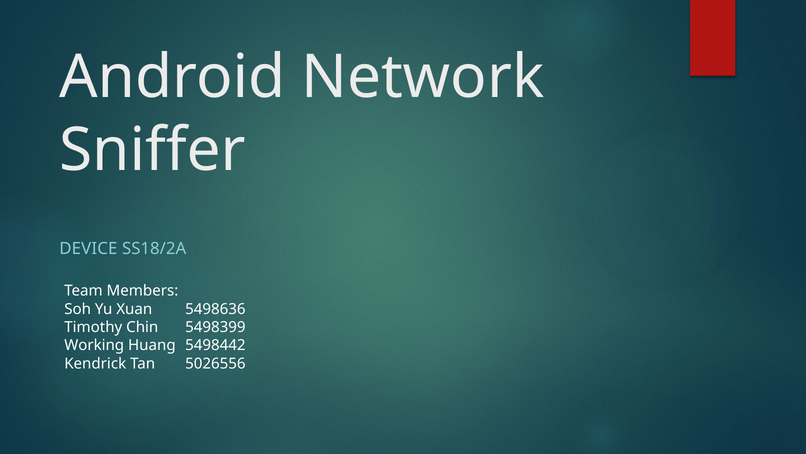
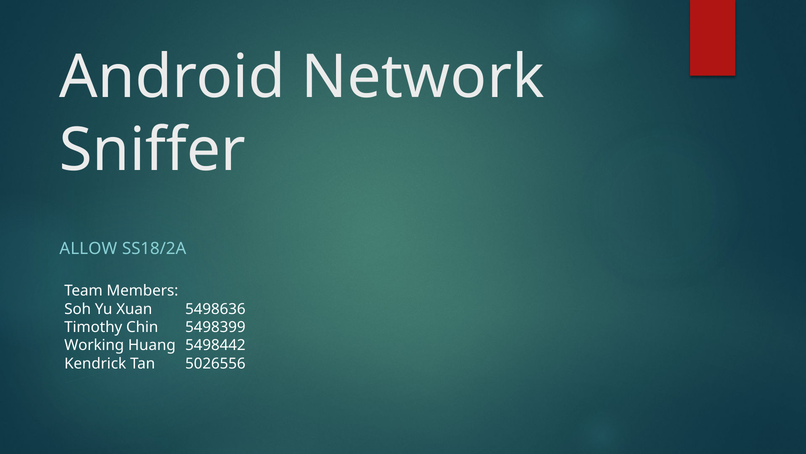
DEVICE: DEVICE -> ALLOW (88, 248)
